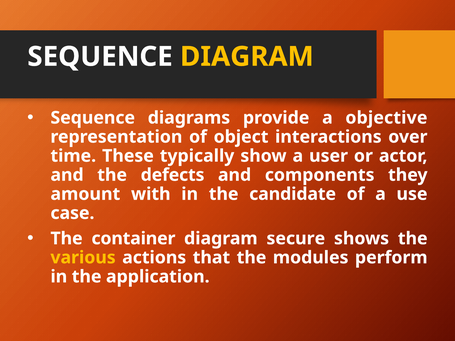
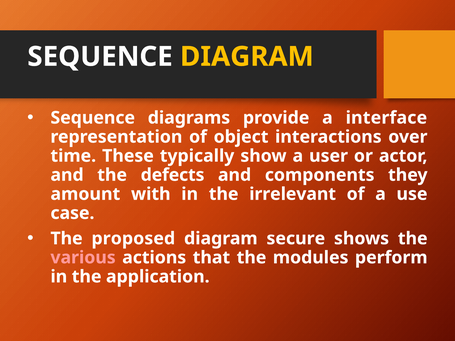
objective: objective -> interface (386, 118)
candidate: candidate -> irrelevant (293, 194)
container: container -> proposed (133, 239)
various colour: yellow -> pink (83, 258)
